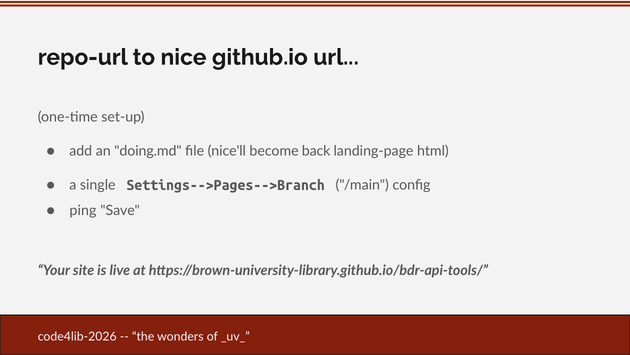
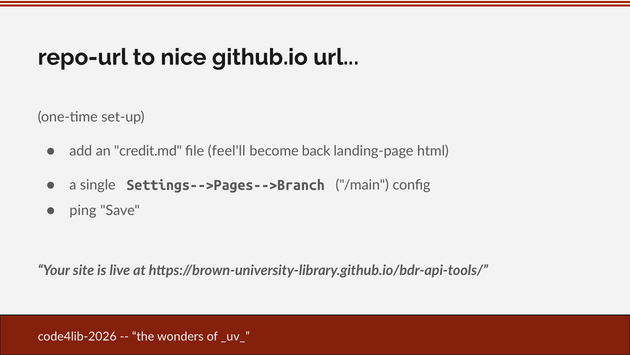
doing.md: doing.md -> credit.md (148, 151)
nice'll: nice'll -> feel'll (227, 151)
